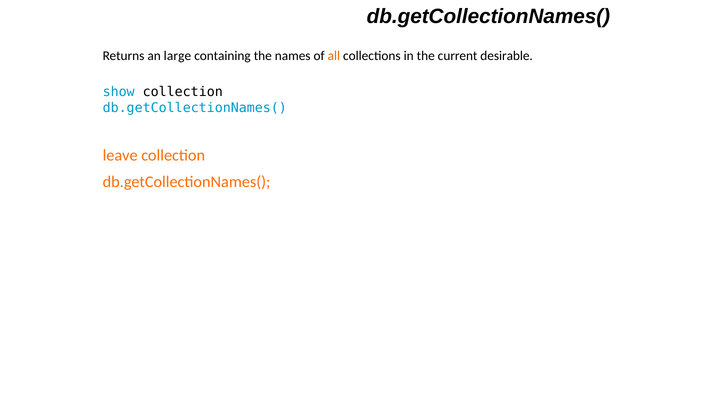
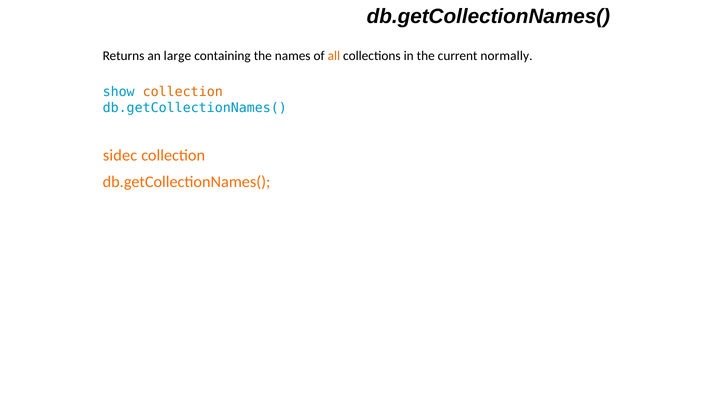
desirable: desirable -> normally (507, 56)
collection colour: black -> orange (183, 92)
leave: leave -> sidec (120, 156)
